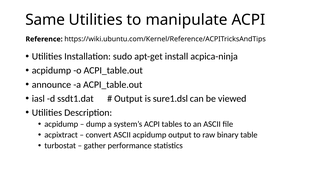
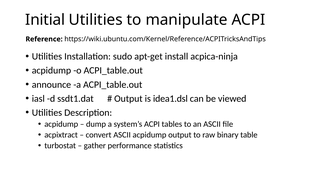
Same: Same -> Initial (45, 20)
sure1.dsl: sure1.dsl -> idea1.dsl (170, 99)
